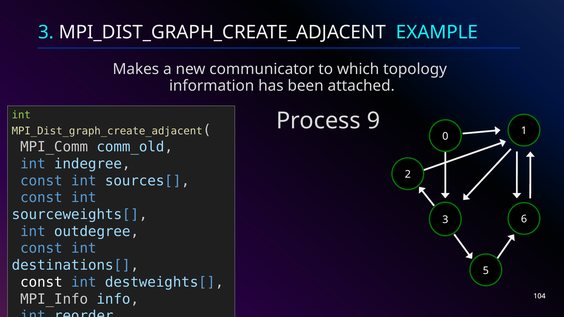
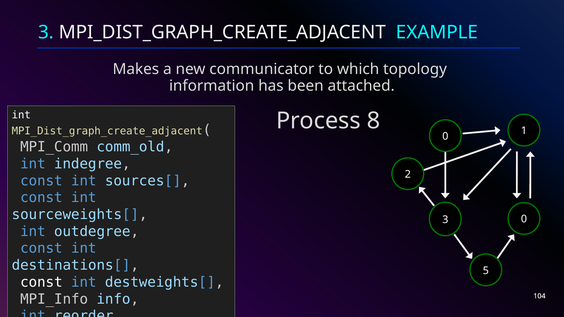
int colour: light green -> white (21, 115)
9: 9 -> 8 (374, 121)
3 6: 6 -> 0 (524, 219)
